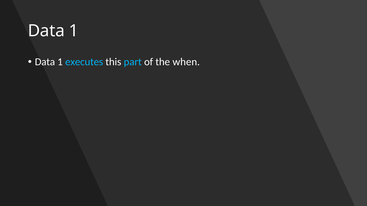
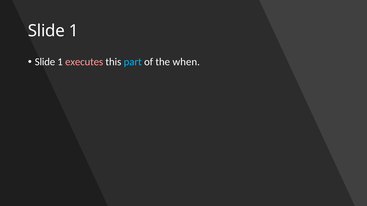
Data: Data -> Slide (46, 31)
Data: Data -> Slide (45, 62)
executes colour: light blue -> pink (84, 62)
